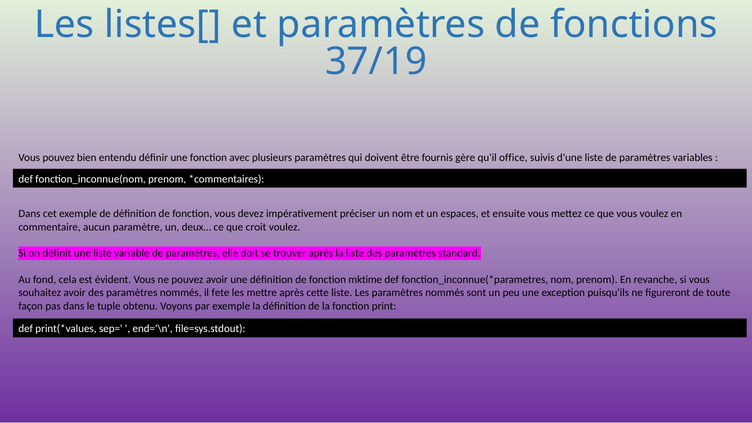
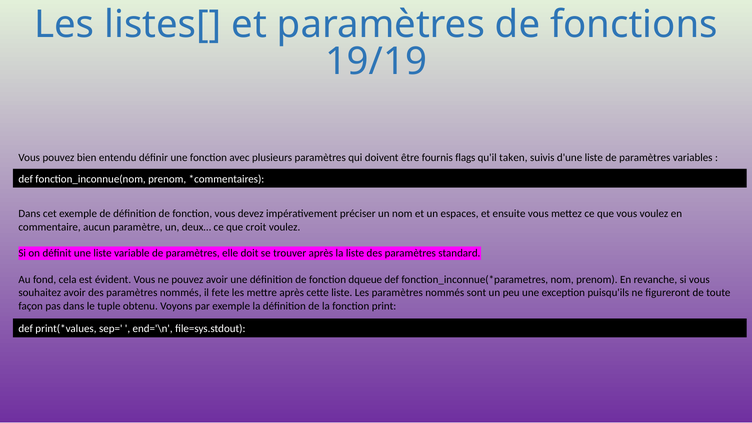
37/19: 37/19 -> 19/19 (376, 62)
gère: gère -> flags (465, 158)
office: office -> taken (513, 158)
mktime: mktime -> dqueue (365, 280)
